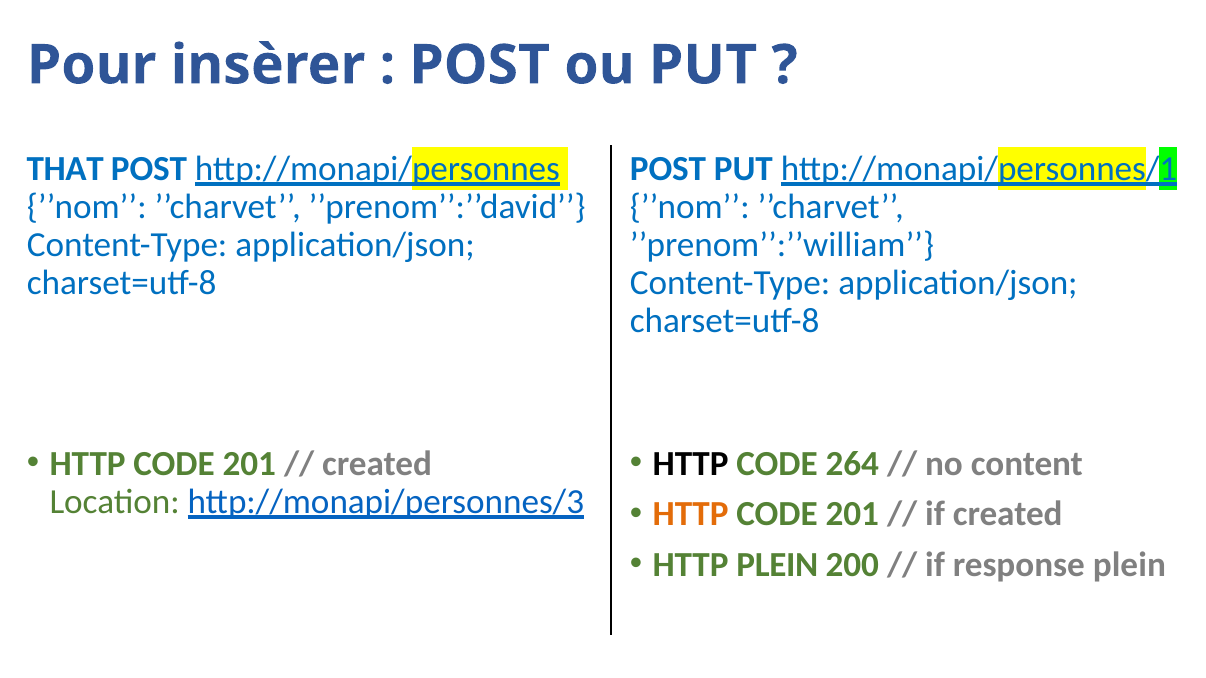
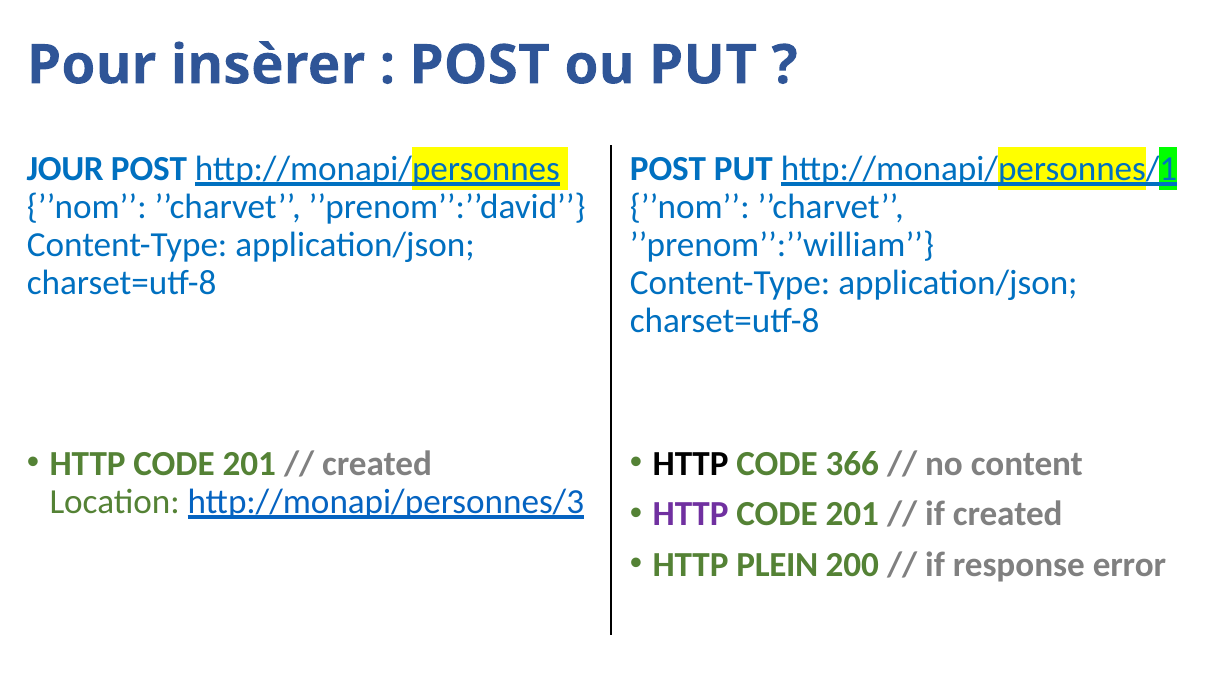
THAT: THAT -> JOUR (65, 169)
264: 264 -> 366 (852, 464)
HTTP colour: orange -> purple (691, 514)
response plein: plein -> error (1129, 565)
